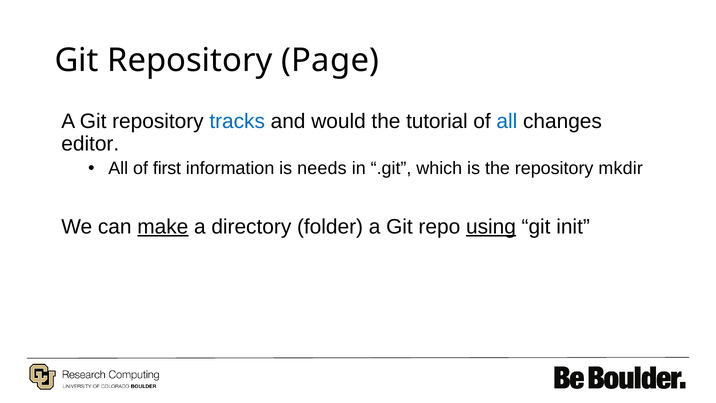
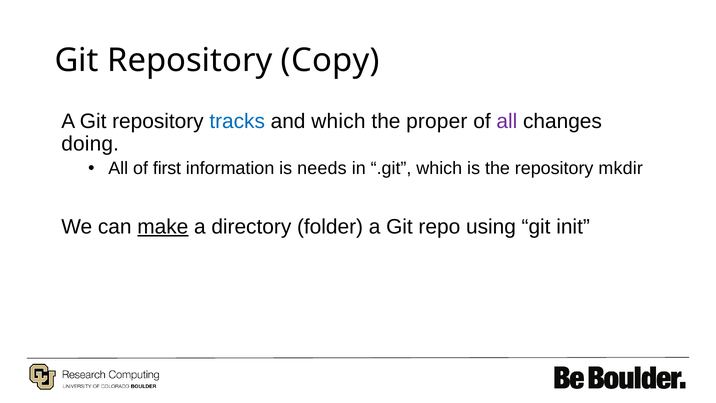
Page: Page -> Copy (330, 60)
and would: would -> which (338, 121)
tutorial: tutorial -> proper (437, 121)
all colour: blue -> purple (507, 121)
editor: editor -> doing (90, 144)
using underline: present -> none (491, 227)
